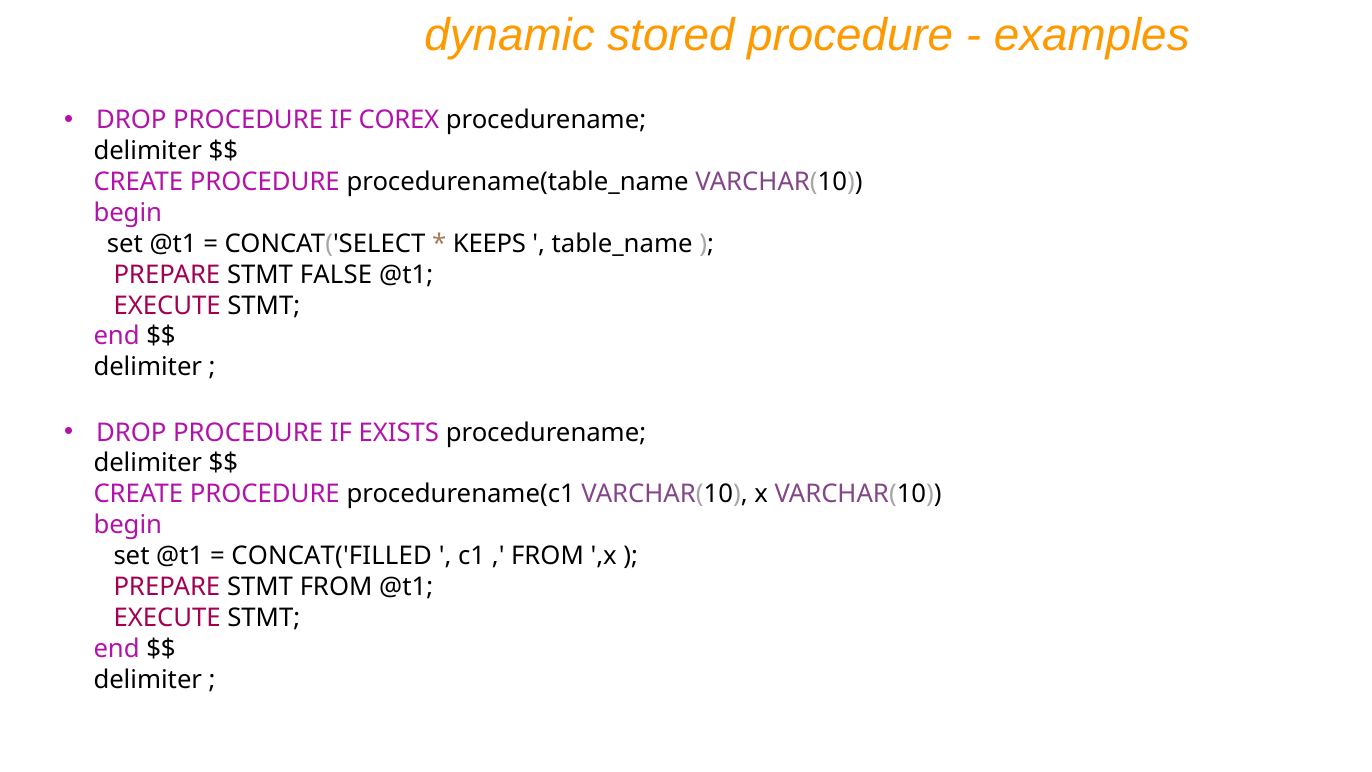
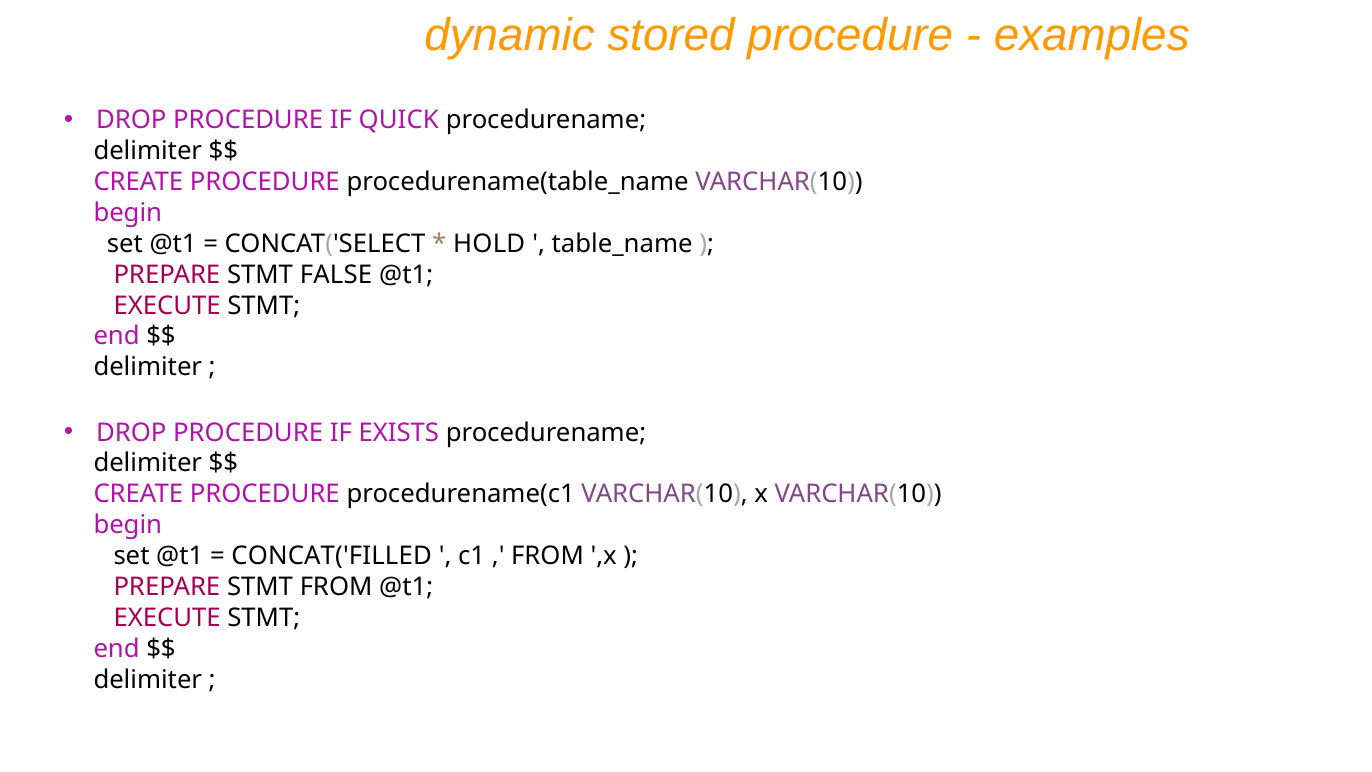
COREX: COREX -> QUICK (399, 120)
KEEPS: KEEPS -> HOLD (489, 244)
